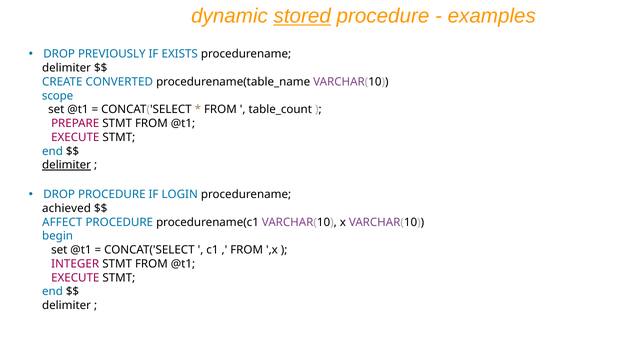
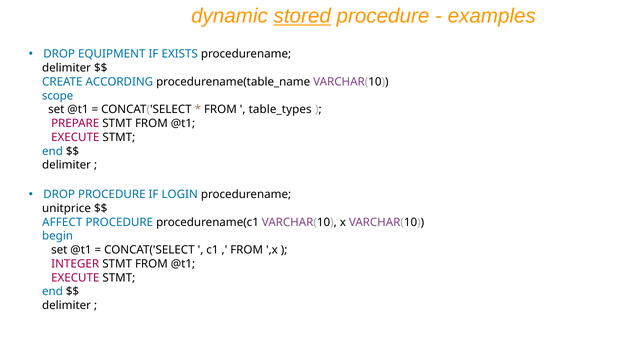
PREVIOUSLY: PREVIOUSLY -> EQUIPMENT (112, 54)
CONVERTED: CONVERTED -> ACCORDING (119, 82)
table_count: table_count -> table_types (280, 110)
delimiter underline: present -> none (67, 165)
achieved: achieved -> unitprice (67, 209)
